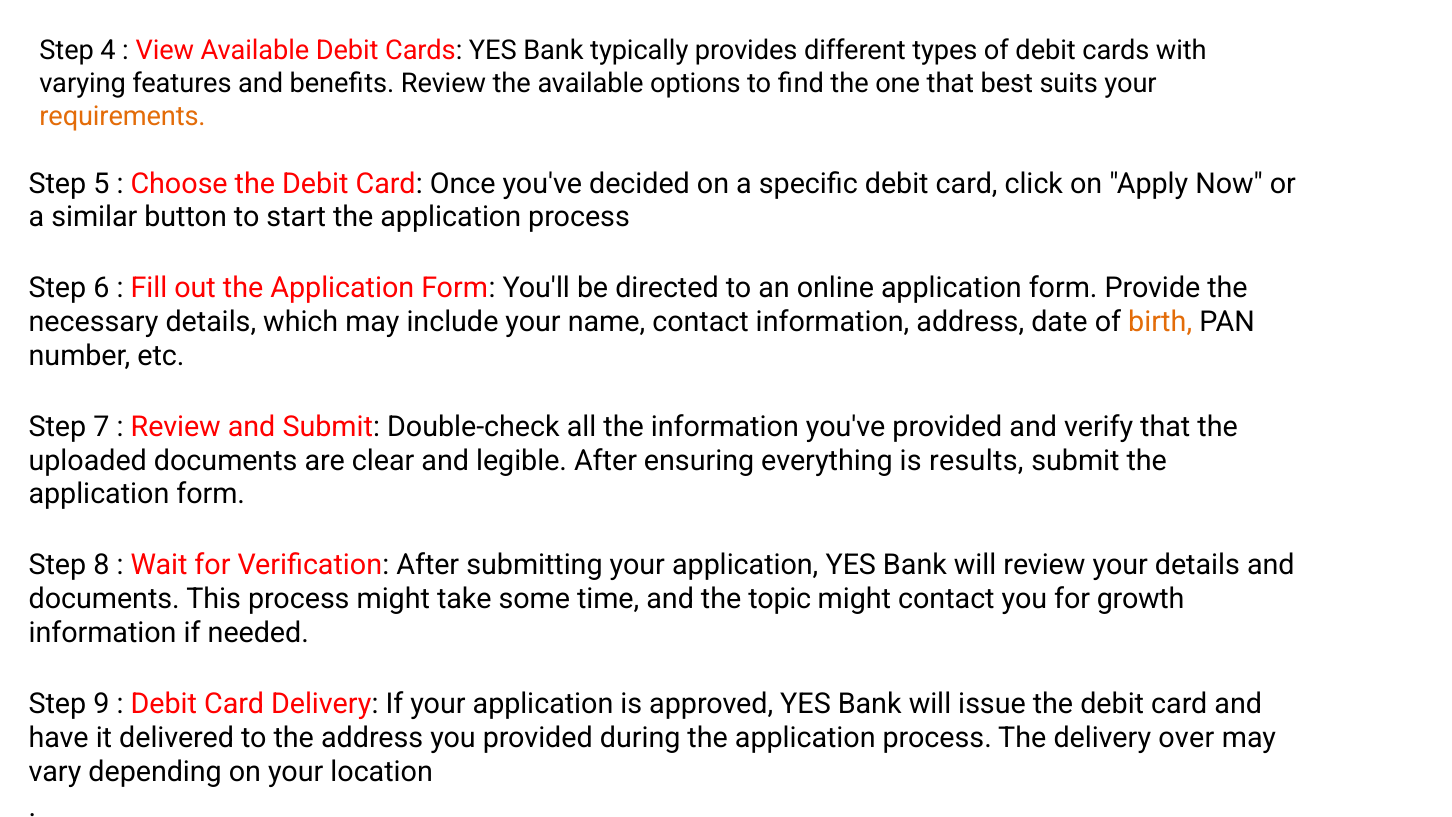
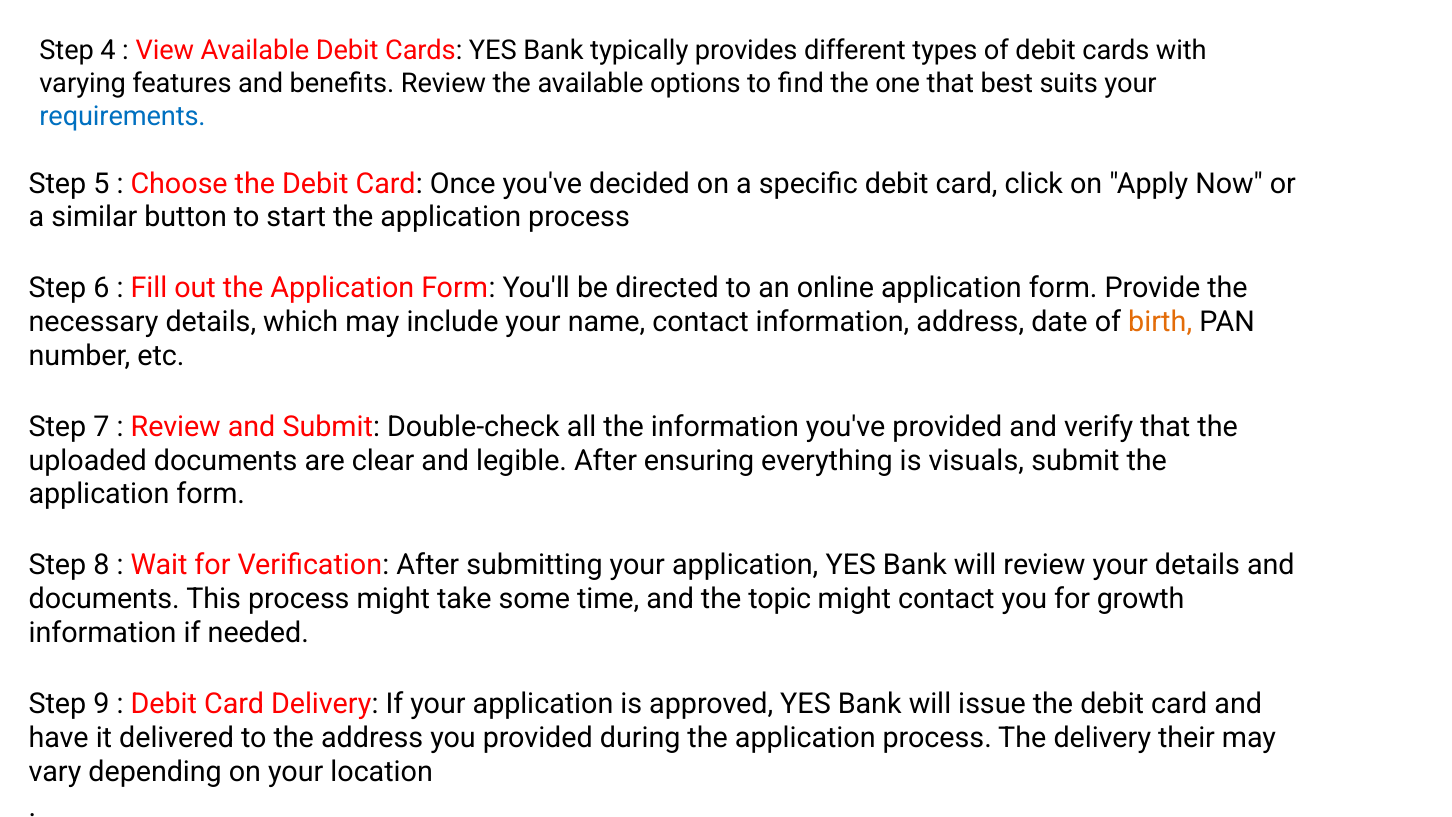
requirements colour: orange -> blue (123, 116)
results: results -> visuals (976, 460)
over: over -> their (1187, 737)
